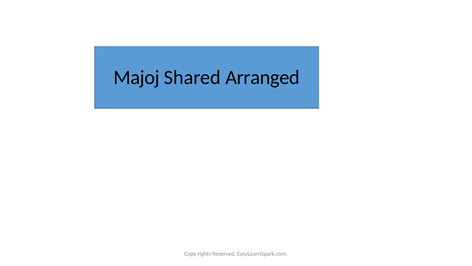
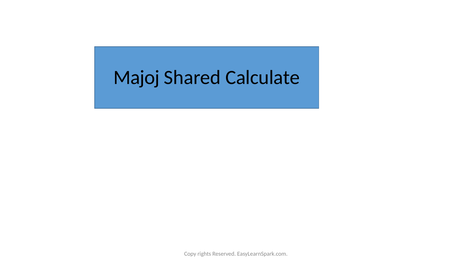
Arranged: Arranged -> Calculate (263, 77)
